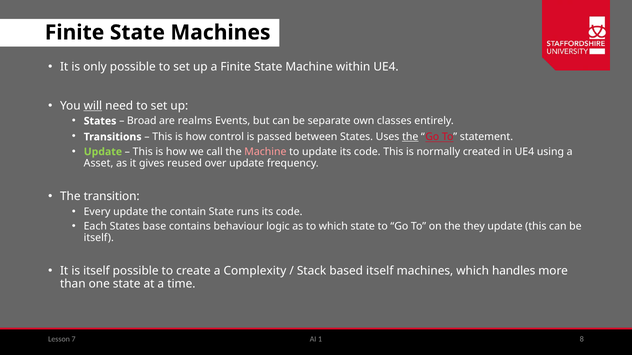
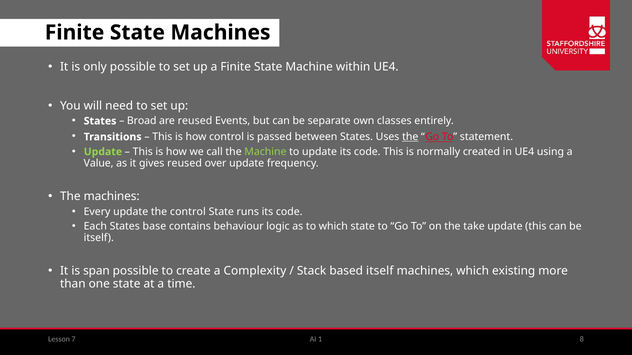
will underline: present -> none (93, 106)
are realms: realms -> reused (195, 121)
Machine colour: pink -> light green (265, 152)
Asset: Asset -> Value (99, 163)
The transition: transition -> machines (112, 197)
the contain: contain -> control (188, 212)
they: they -> take (474, 227)
is itself: itself -> span (96, 271)
handles: handles -> existing (514, 271)
